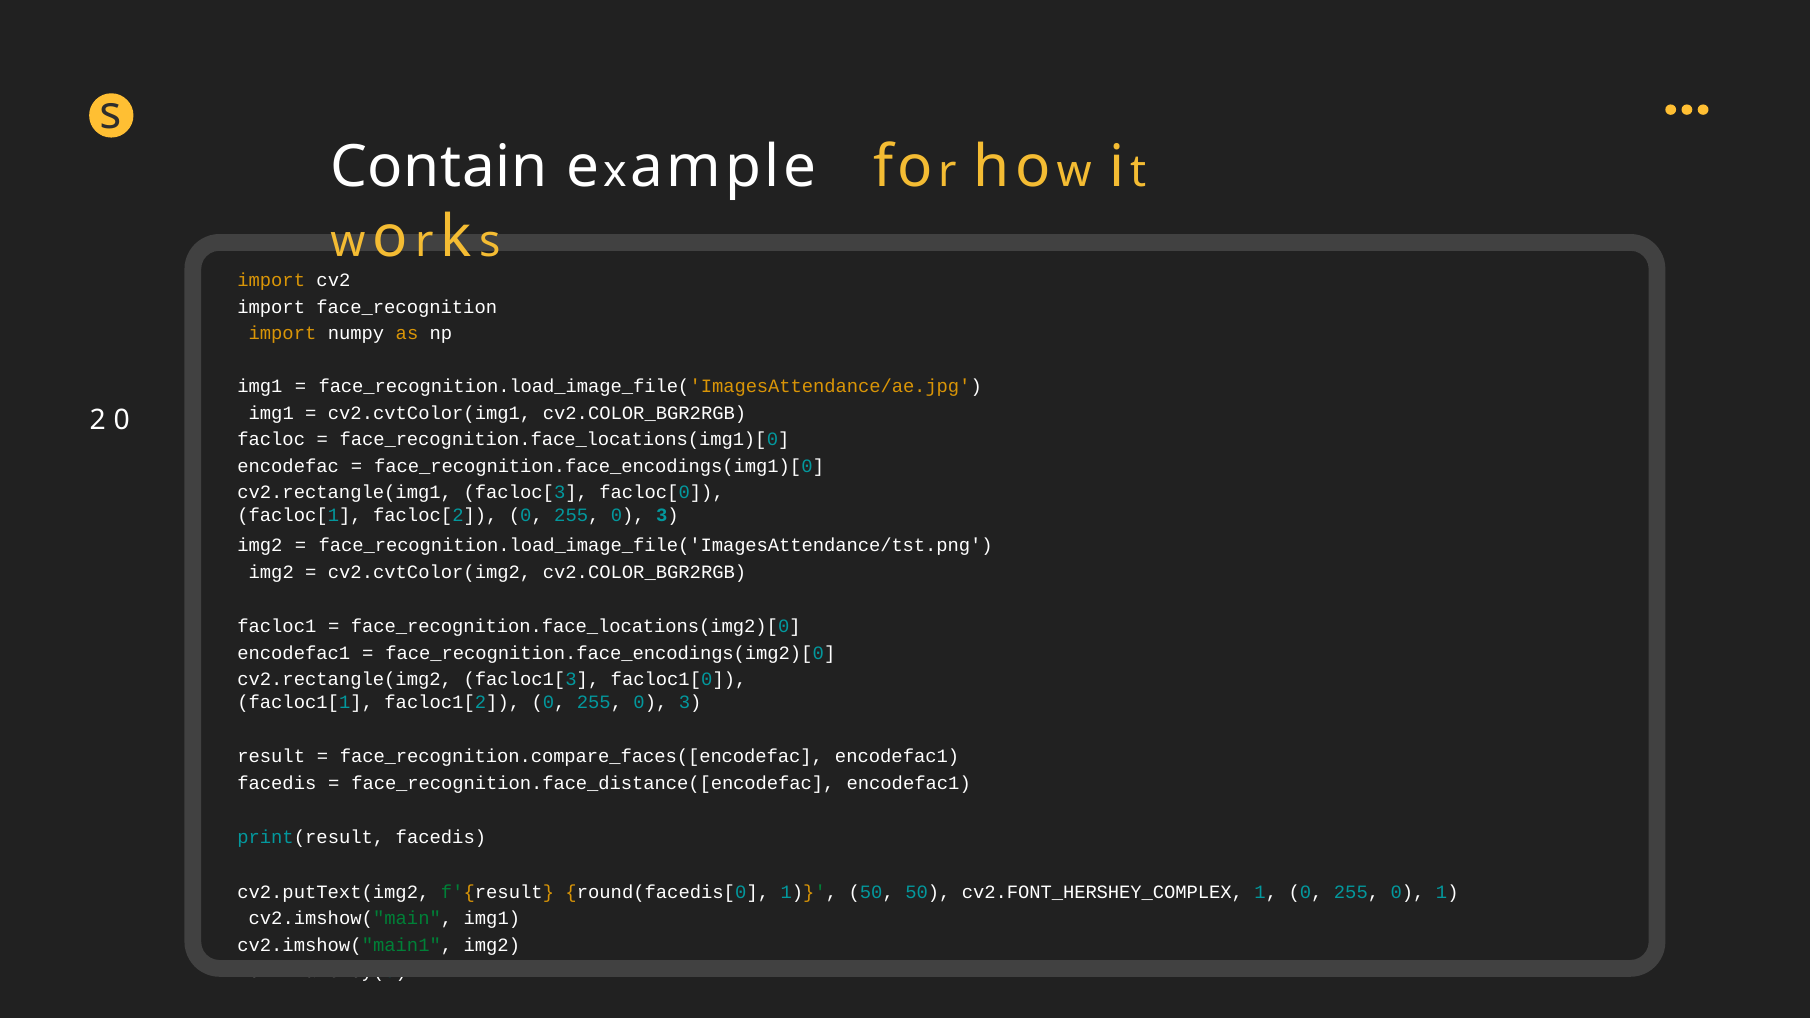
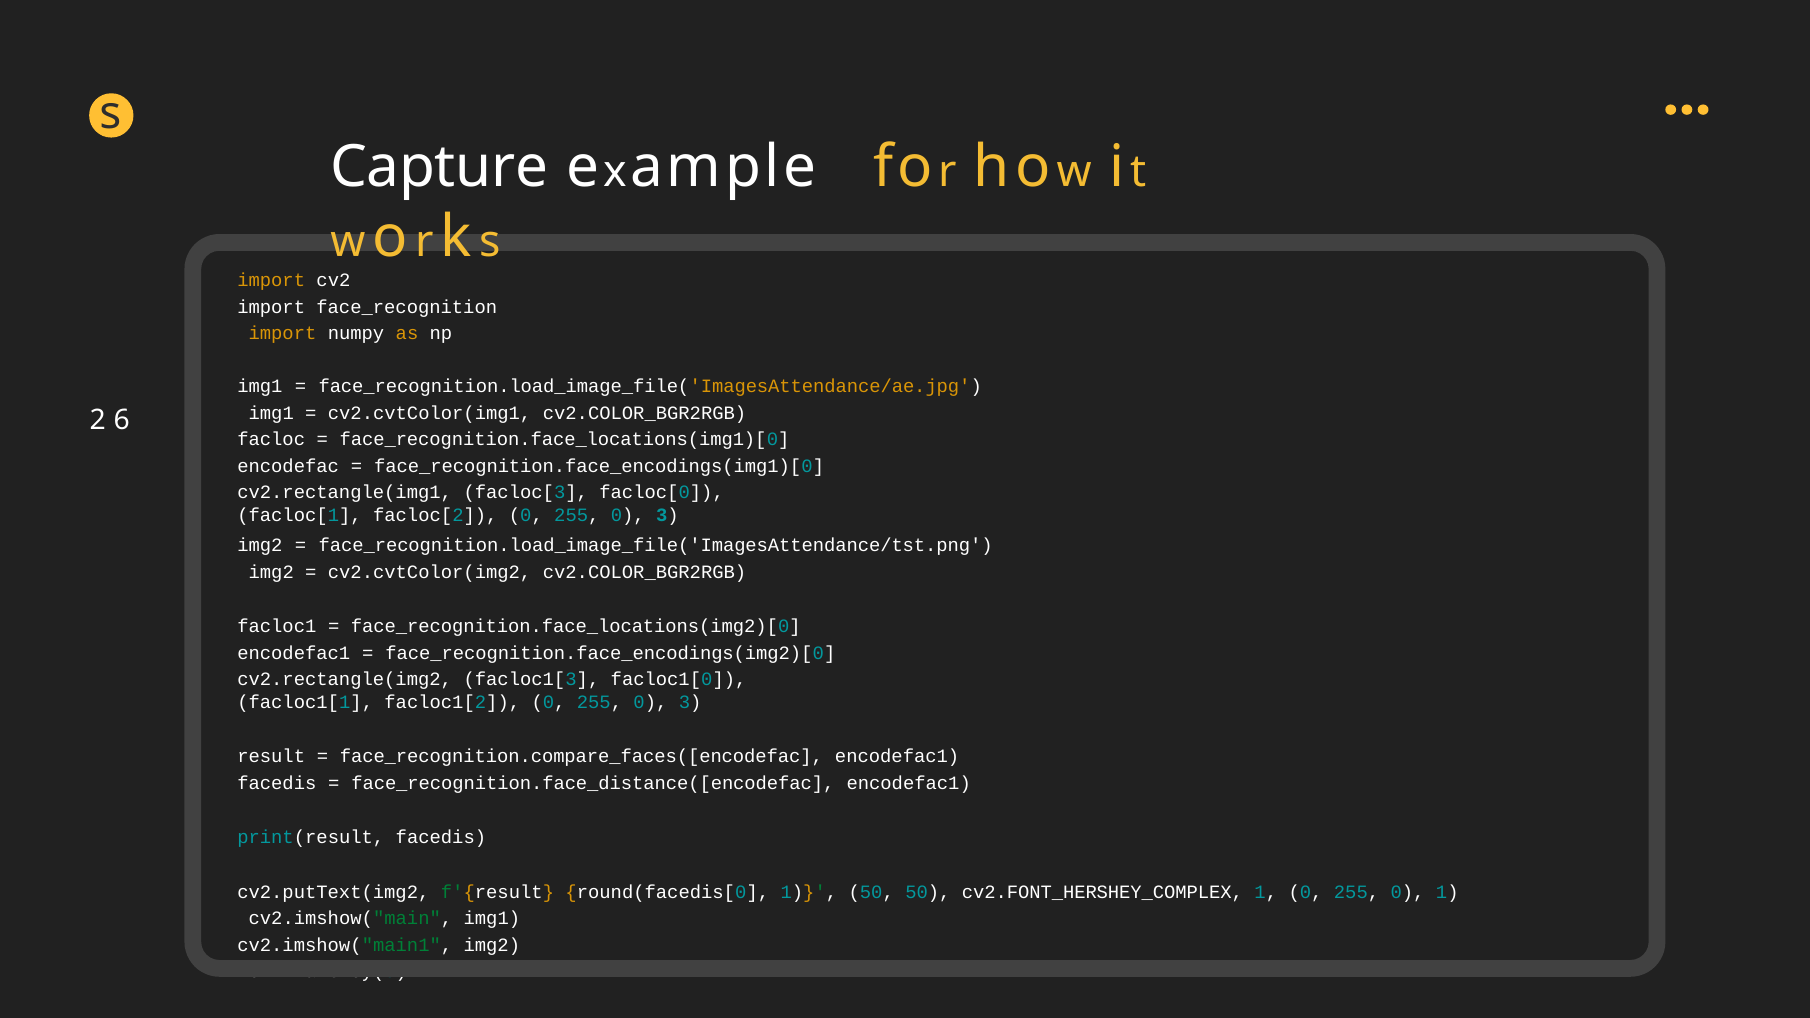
Contain: Contain -> Capture (439, 167)
0: 0 -> 6 (122, 420)
